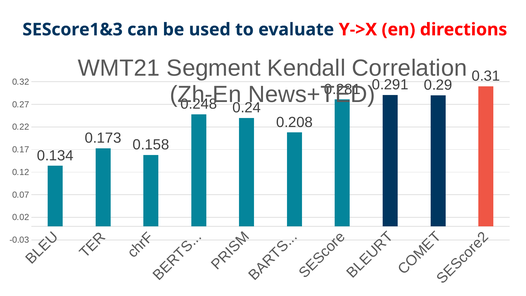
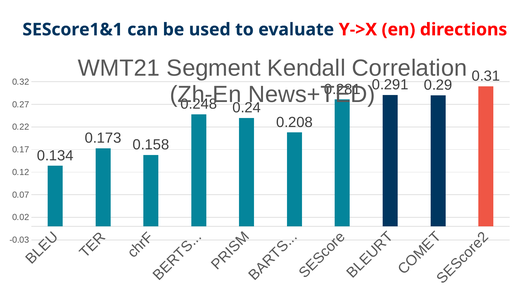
SEScore1&3: SEScore1&3 -> SEScore1&1 (73, 30)
